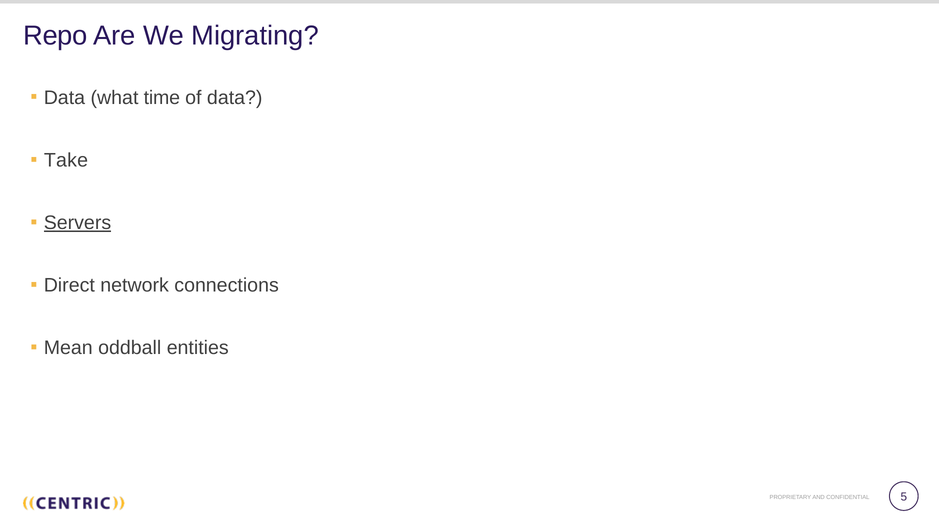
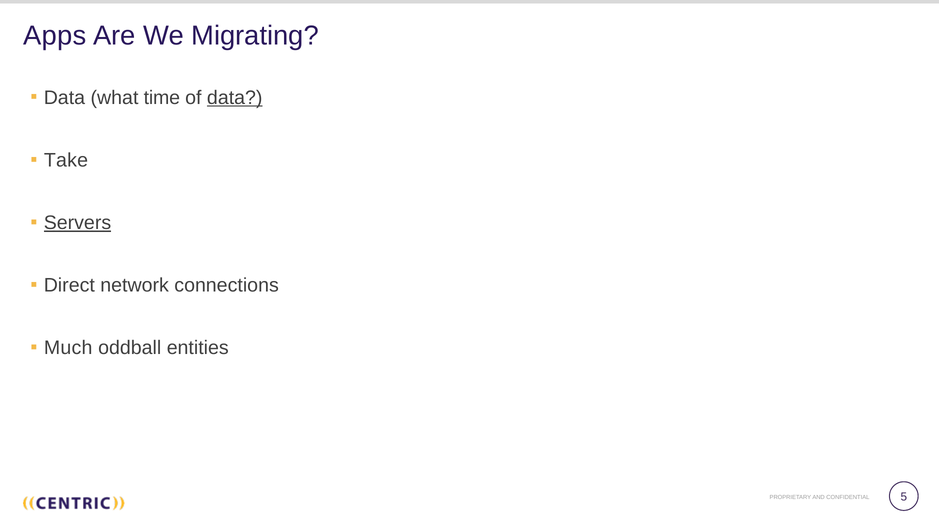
Repo: Repo -> Apps (55, 36)
data underline: none -> present (235, 98)
Mean: Mean -> Much (68, 348)
